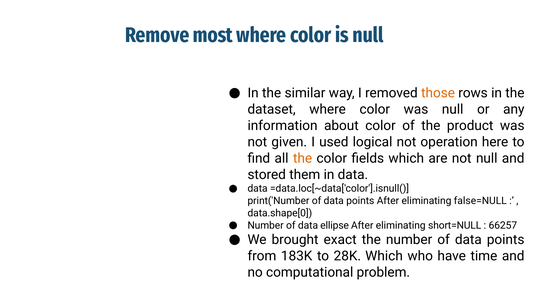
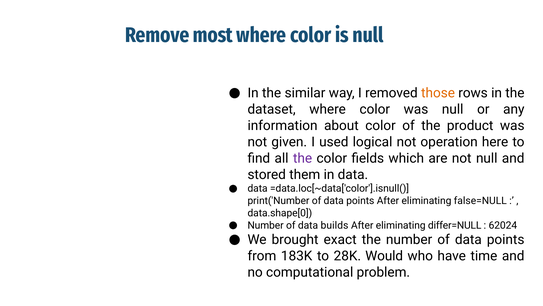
the colour: orange -> purple (303, 158)
ellipse: ellipse -> builds (334, 225)
short=NULL: short=NULL -> differ=NULL (455, 225)
66257: 66257 -> 62024 (503, 225)
28K Which: Which -> Would (384, 256)
